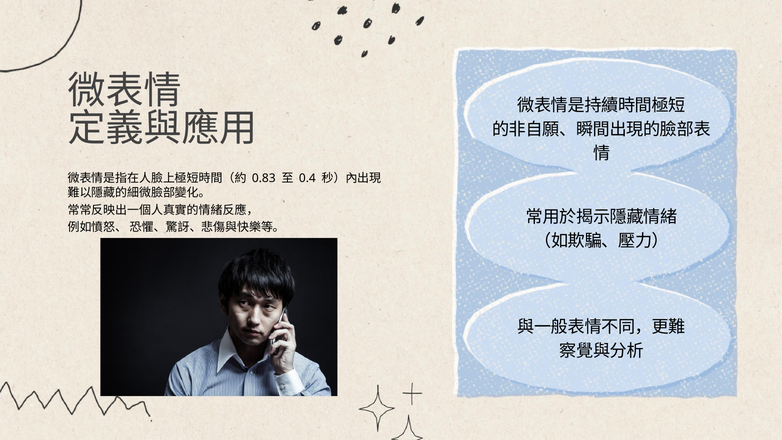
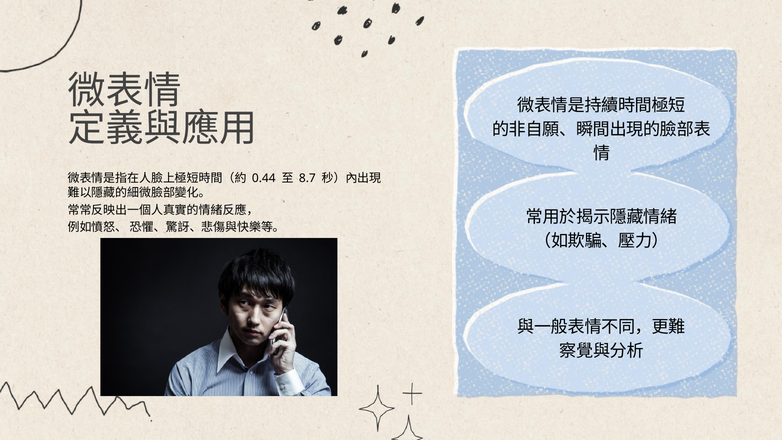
0.83: 0.83 -> 0.44 (264, 178)
0.4: 0.4 -> 8.7 (307, 178)
